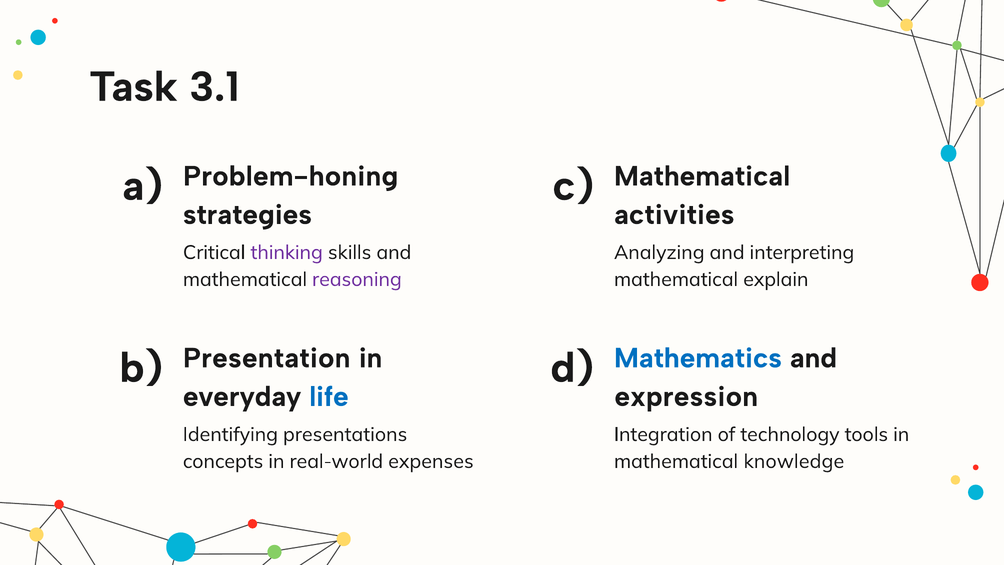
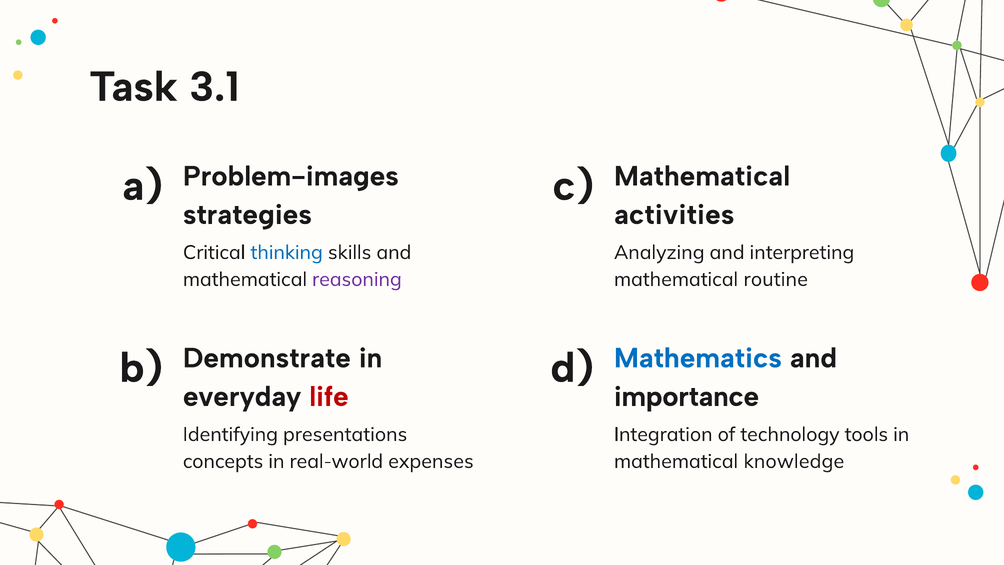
Problem-honing: Problem-honing -> Problem-images (291, 176)
thinking colour: purple -> blue (287, 252)
explain: explain -> routine (776, 279)
Presentation: Presentation -> Demonstrate (267, 358)
life colour: blue -> red (329, 397)
expression: expression -> importance (686, 397)
